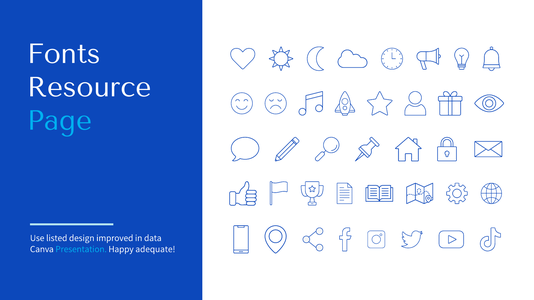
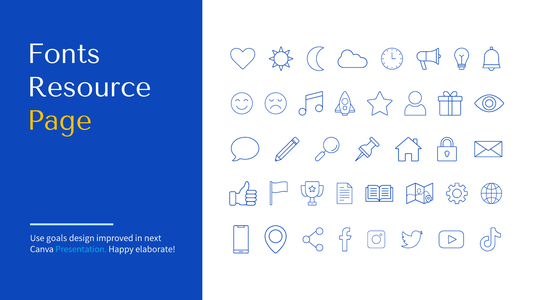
Page colour: light blue -> yellow (60, 121)
listed: listed -> goals (57, 238)
data: data -> next (153, 238)
adequate: adequate -> elaborate (155, 249)
